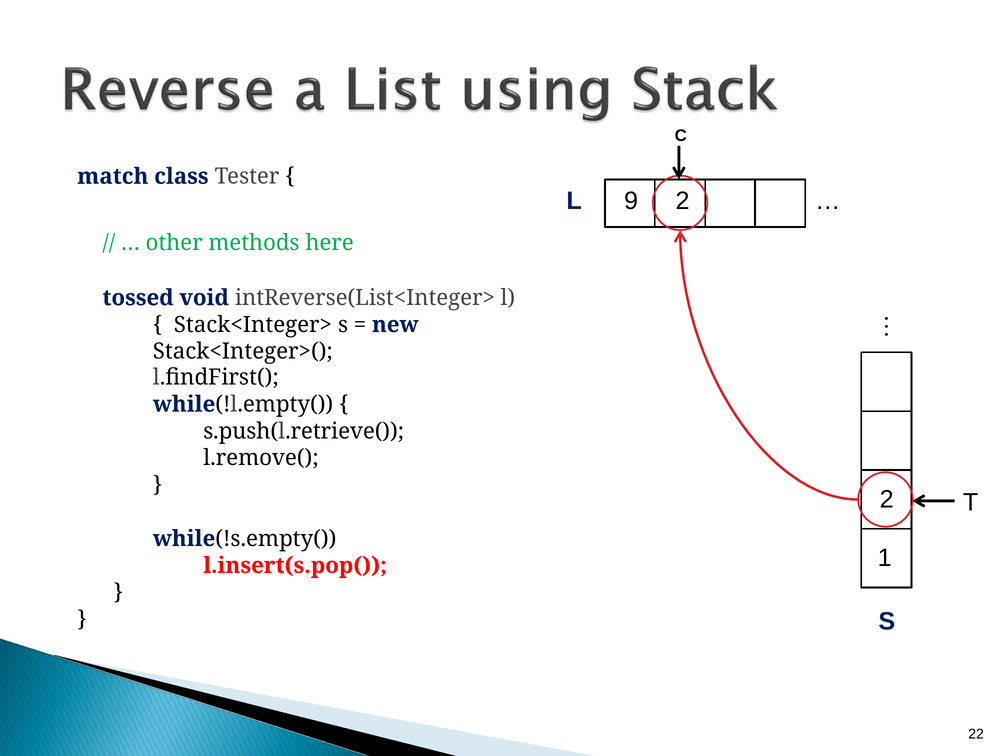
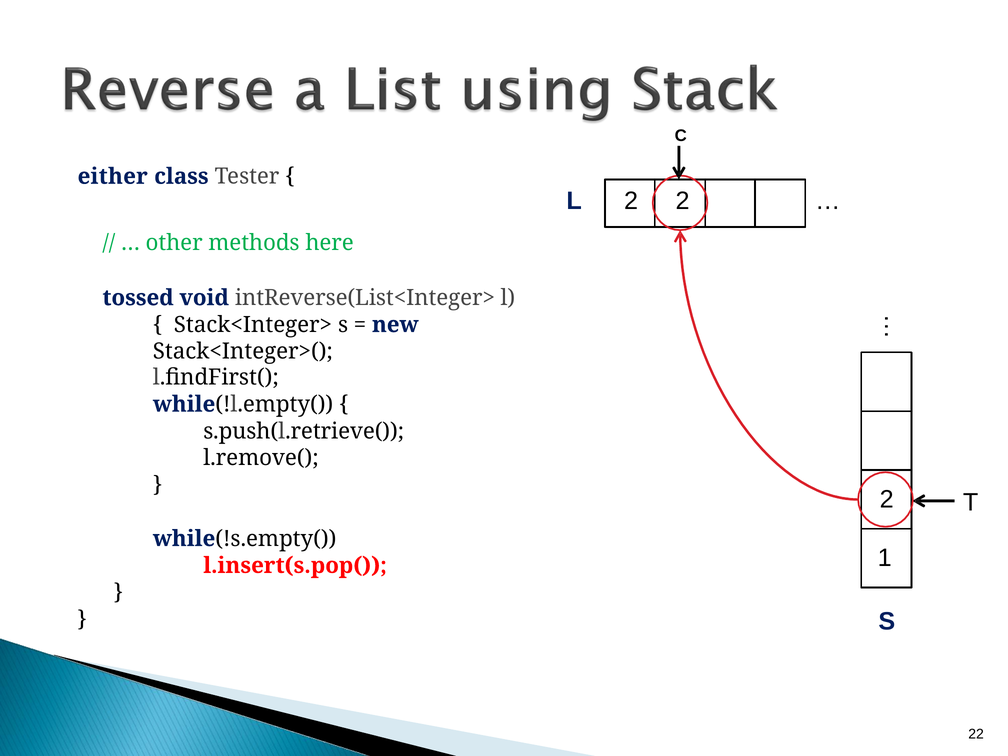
match: match -> either (113, 176)
L 9: 9 -> 2 (631, 201)
